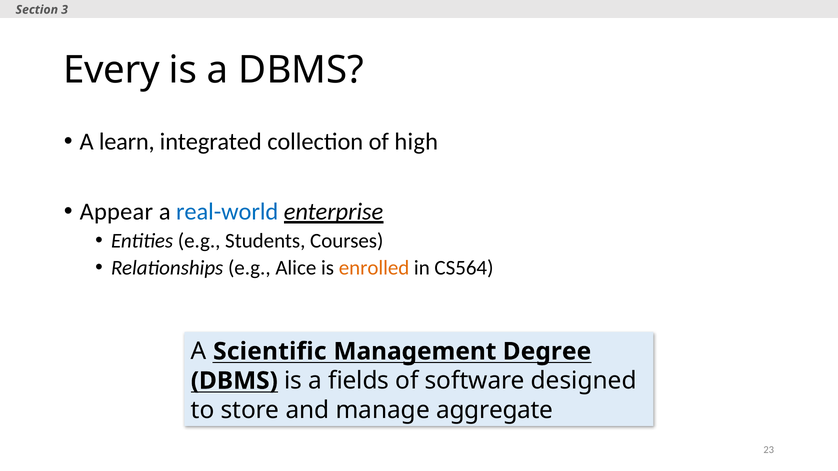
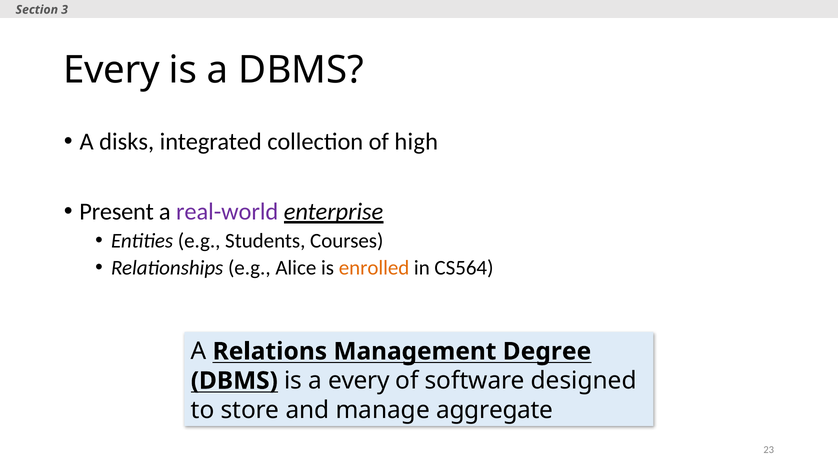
learn: learn -> disks (127, 142)
Appear: Appear -> Present (117, 212)
real-world colour: blue -> purple (227, 212)
Scientific: Scientific -> Relations (270, 352)
a fields: fields -> every (359, 381)
